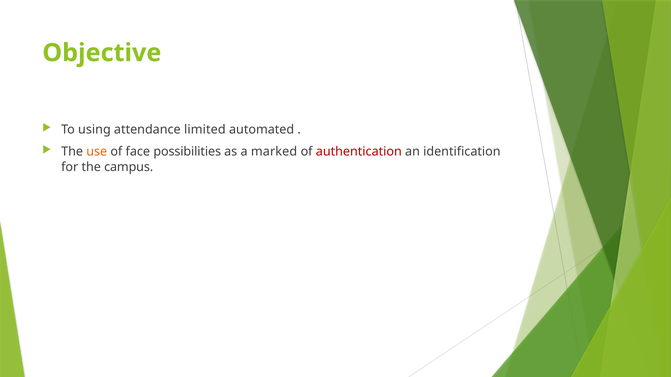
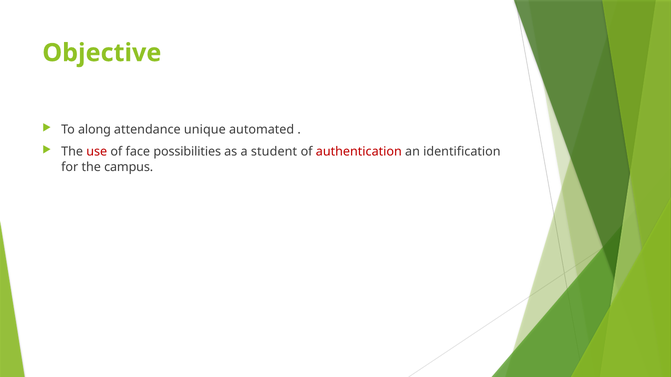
using: using -> along (94, 130)
limited: limited -> unique (205, 130)
use colour: orange -> red (97, 152)
marked: marked -> student (274, 152)
